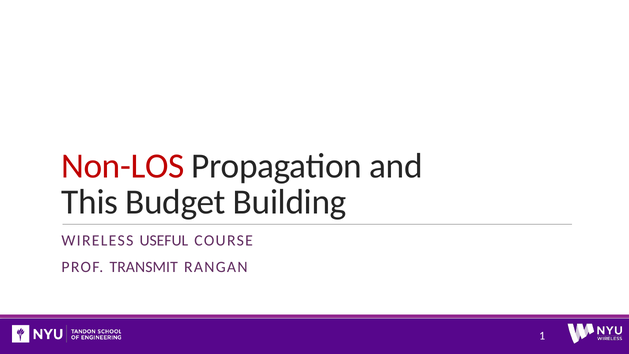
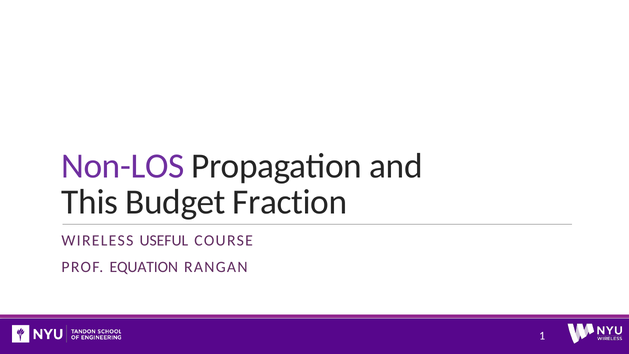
Non-LOS colour: red -> purple (123, 166)
Building: Building -> Fraction (290, 202)
TRANSMIT: TRANSMIT -> EQUATION (144, 267)
